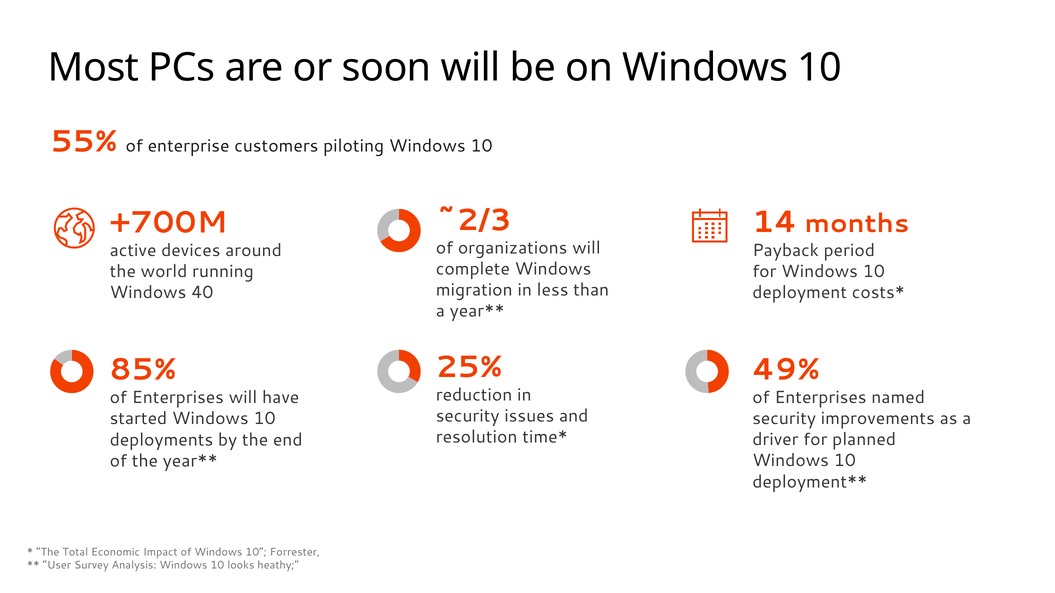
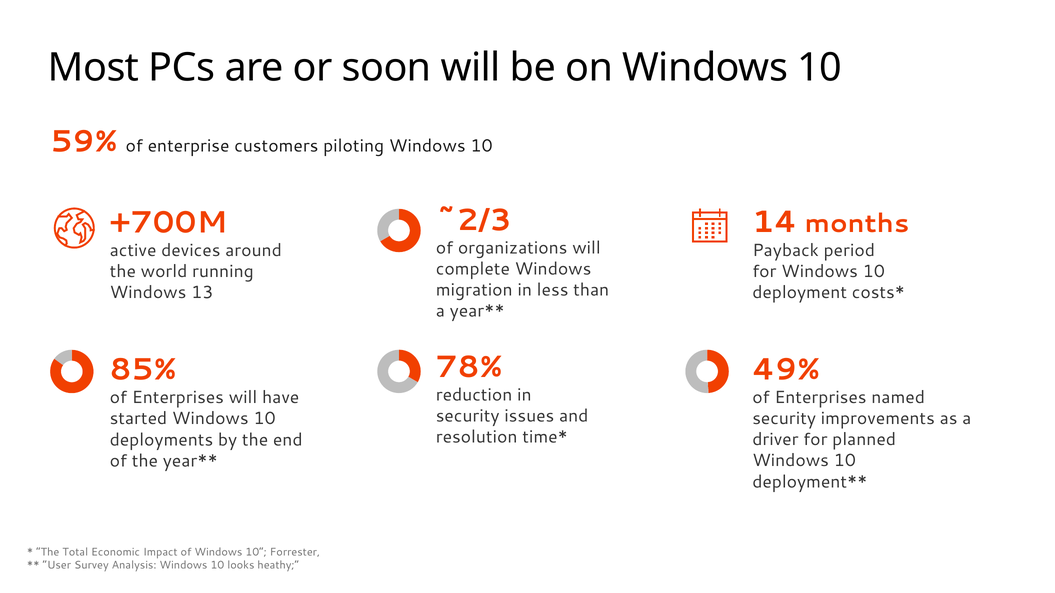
55%: 55% -> 59% (84, 142)
40: 40 -> 13 (202, 293)
25%: 25% -> 78% (469, 367)
